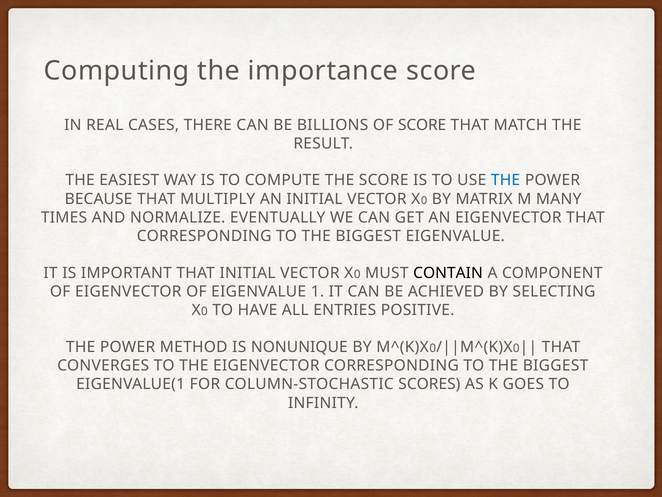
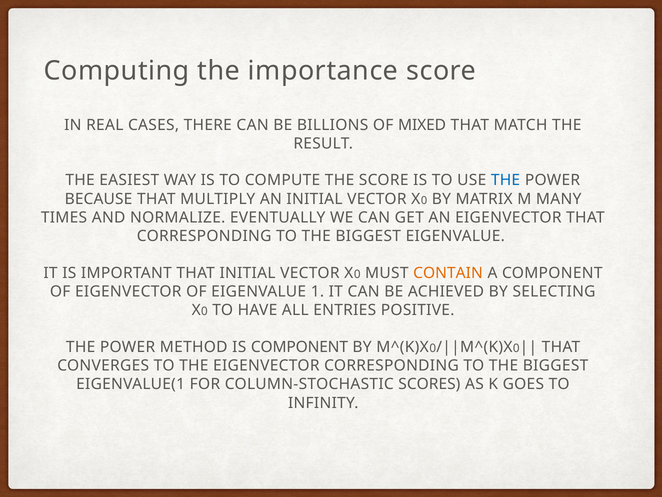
OF SCORE: SCORE -> MIXED (422, 125)
CONTAIN colour: black -> orange (448, 273)
IS NONUNIQUE: NONUNIQUE -> COMPONENT (299, 347)
